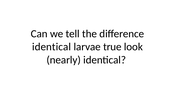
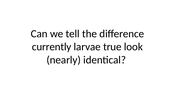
identical: identical -> currently (52, 47)
